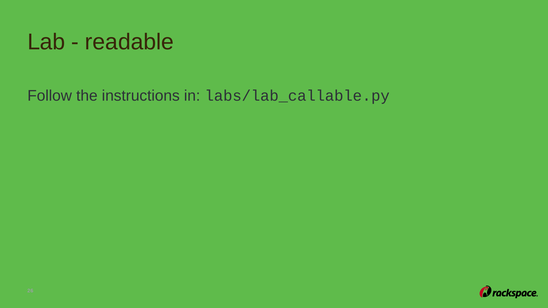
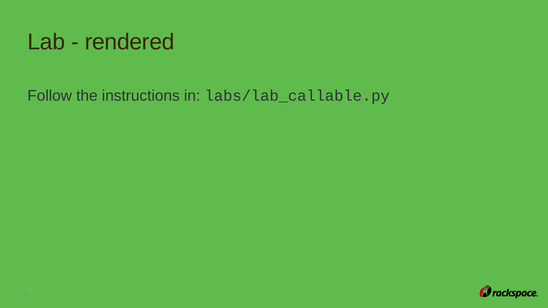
readable: readable -> rendered (130, 42)
